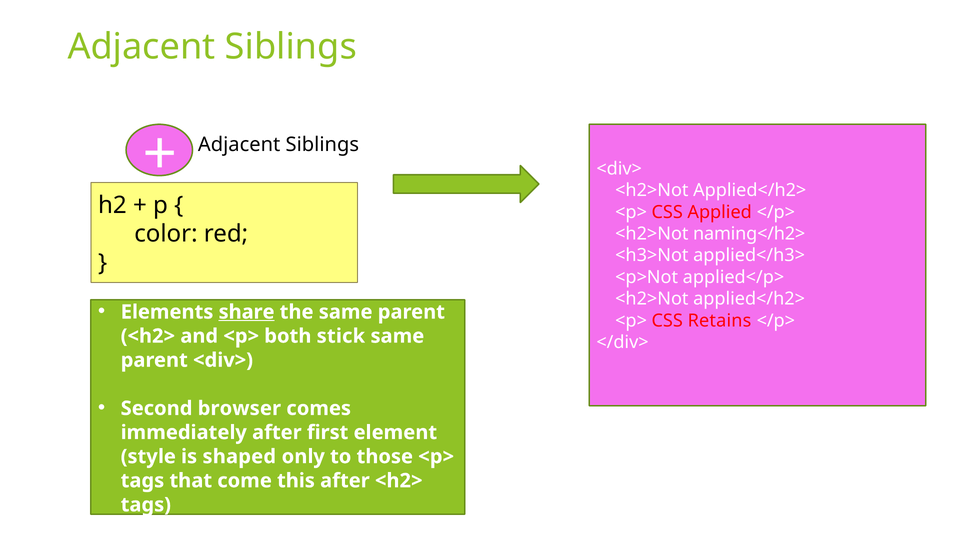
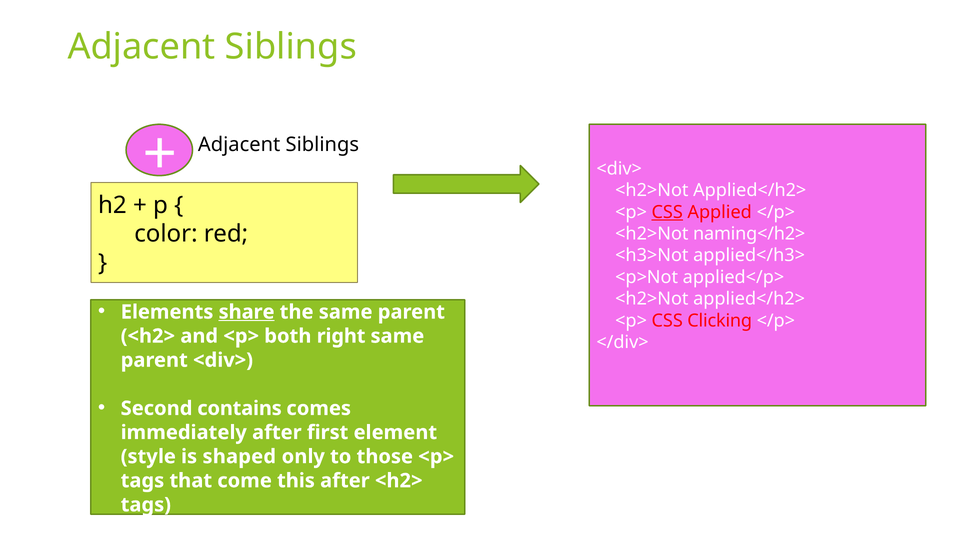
CSS underline: none -> present (667, 212)
Retains: Retains -> Clicking (720, 321)
stick: stick -> right (341, 336)
browser: browser -> contains (240, 409)
